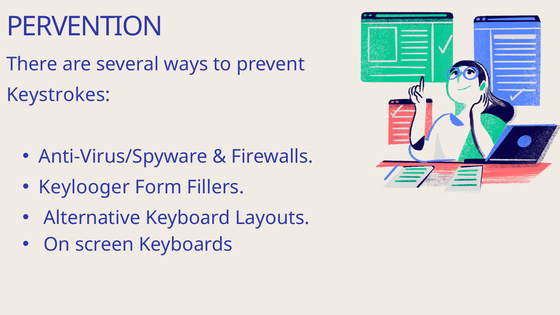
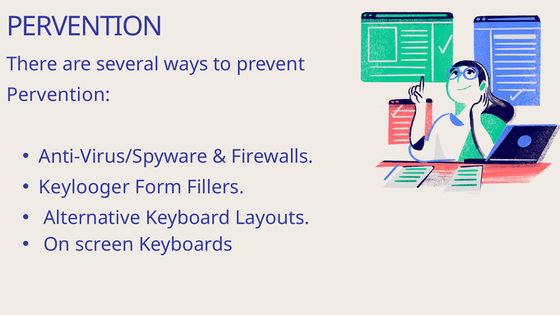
Keystrokes: Keystrokes -> Pervention (58, 95)
